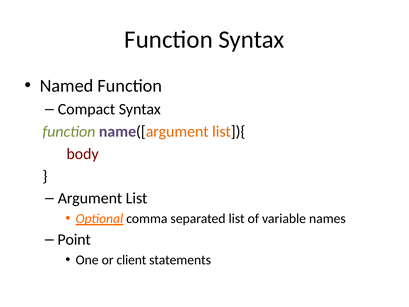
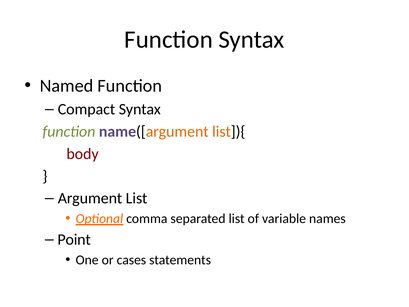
client: client -> cases (131, 260)
